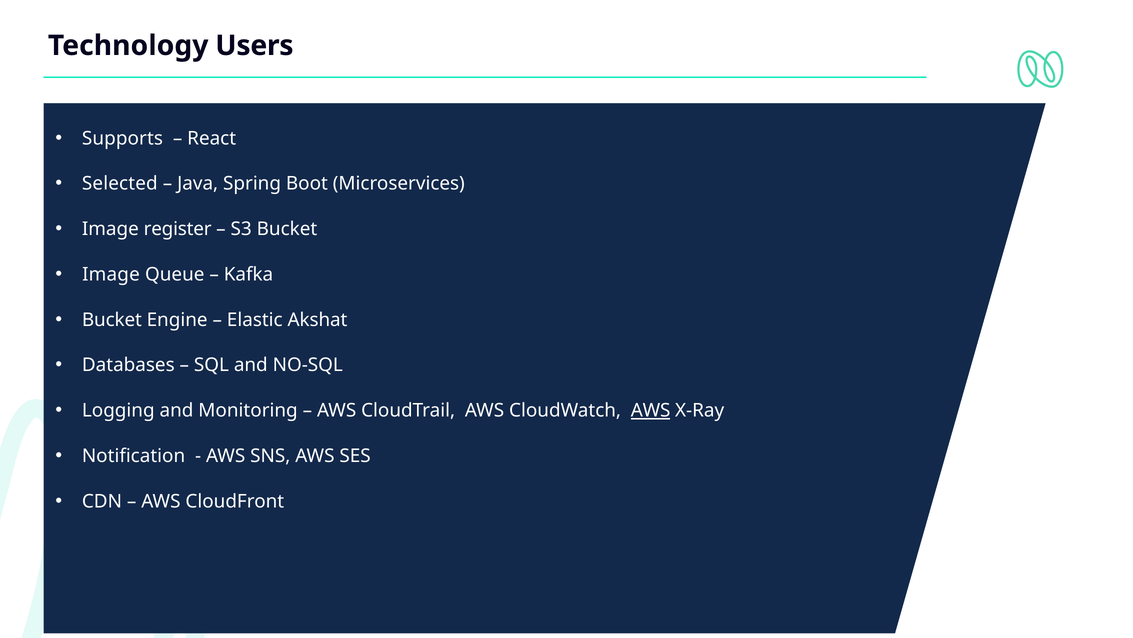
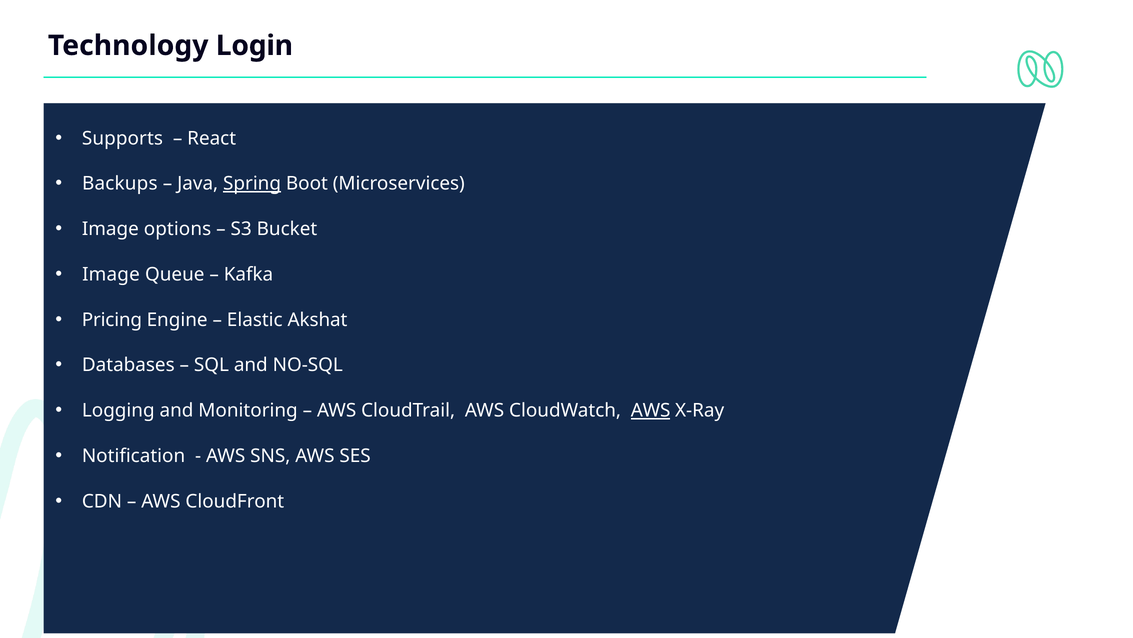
Users: Users -> Login (254, 46)
Selected: Selected -> Backups (120, 183)
Spring underline: none -> present (252, 183)
register: register -> options (177, 229)
Bucket: Bucket -> Pricing (112, 319)
